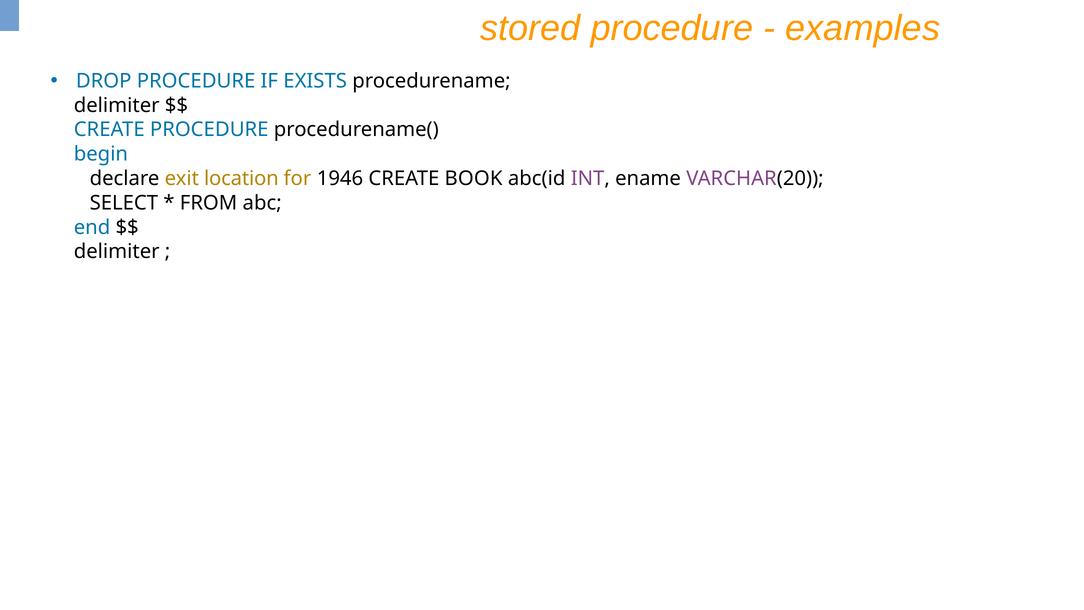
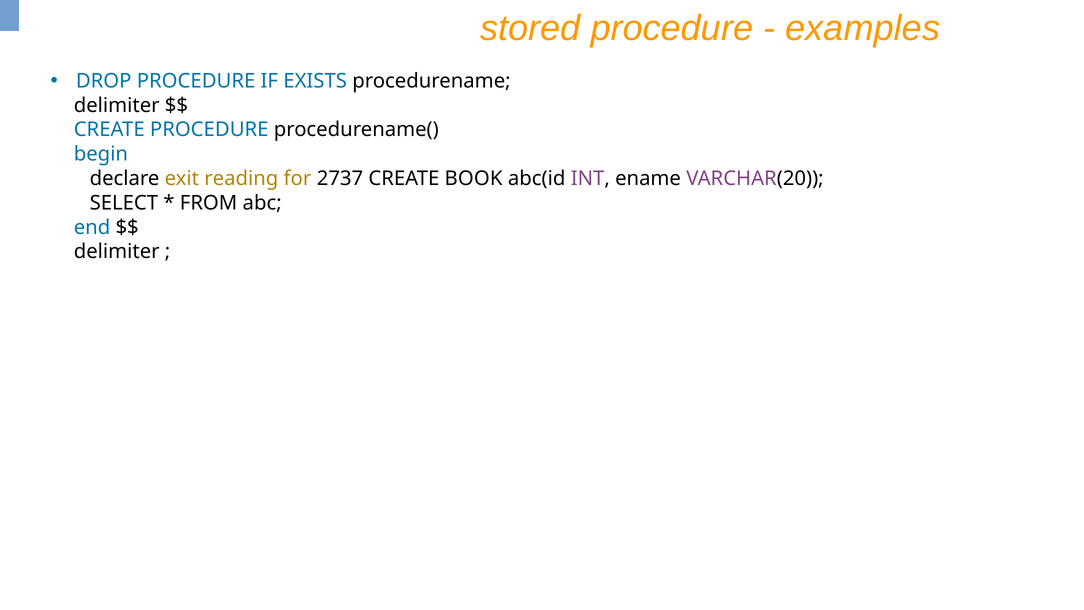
location: location -> reading (241, 178)
1946: 1946 -> 2737 (340, 178)
